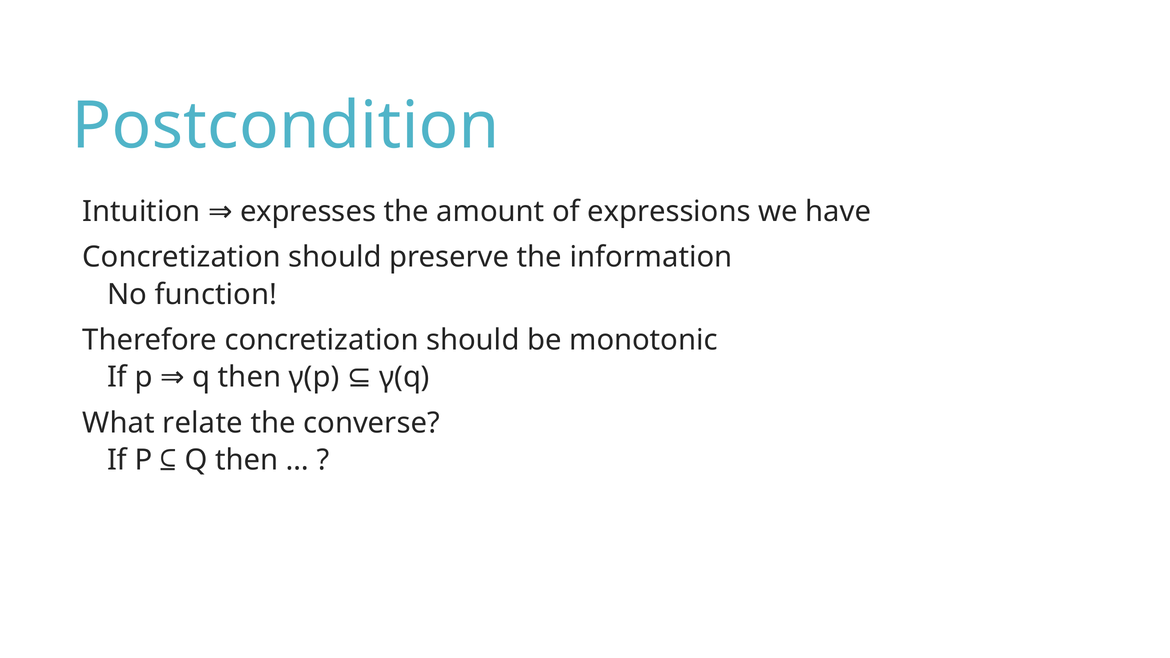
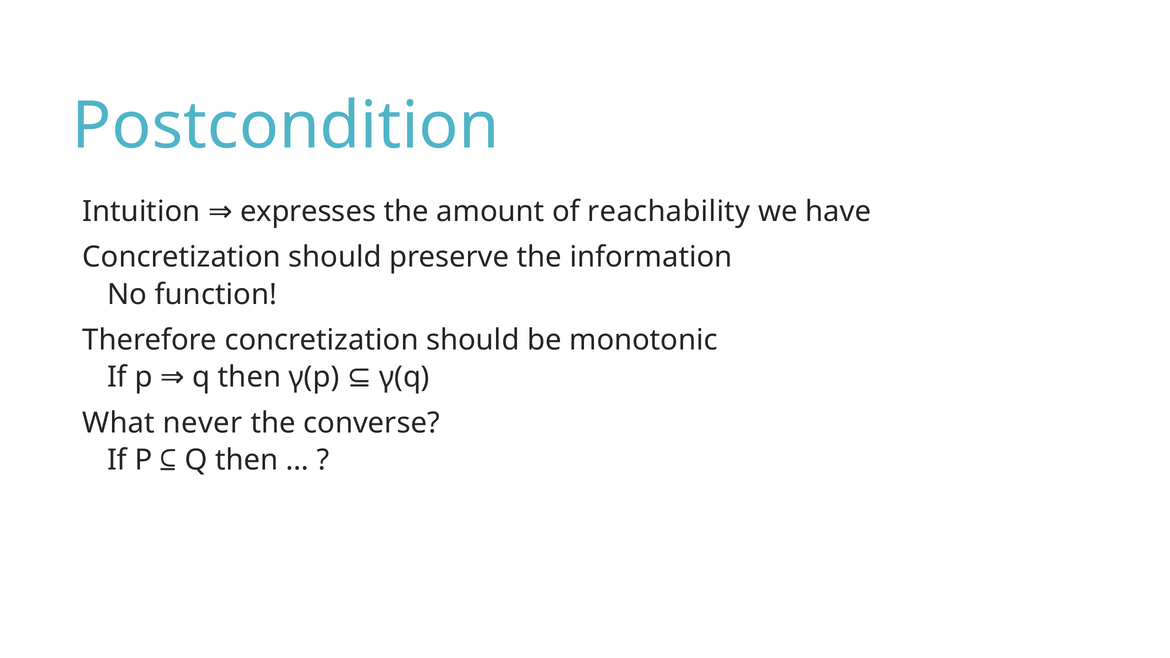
expressions: expressions -> reachability (669, 212)
relate: relate -> never (203, 423)
